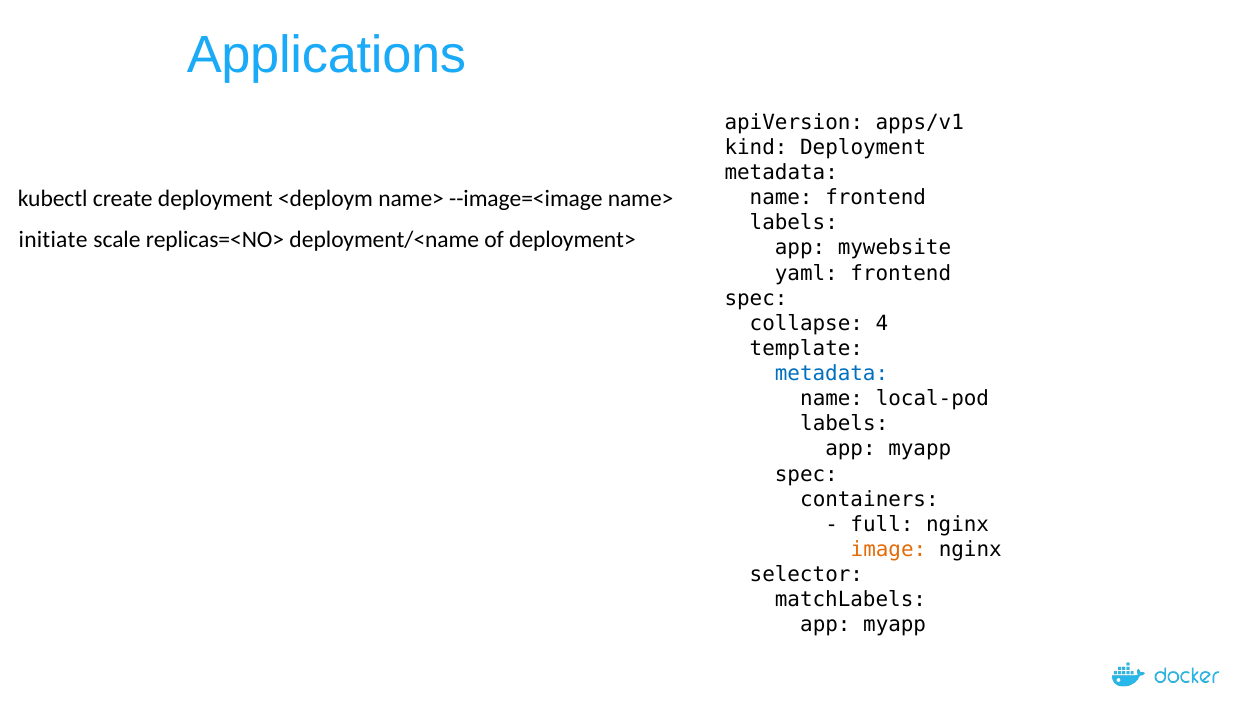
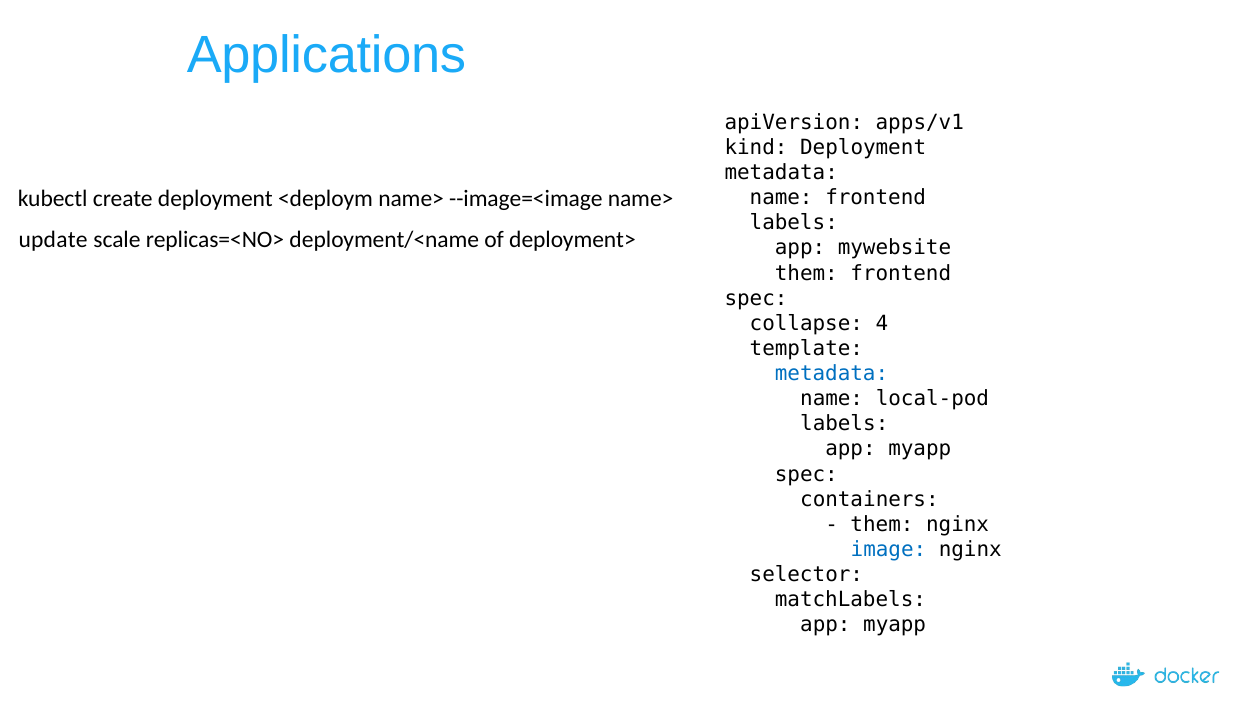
initiate: initiate -> update (53, 240)
yaml: yaml -> them (806, 273)
full: full -> them (882, 525)
image colour: orange -> blue (888, 550)
